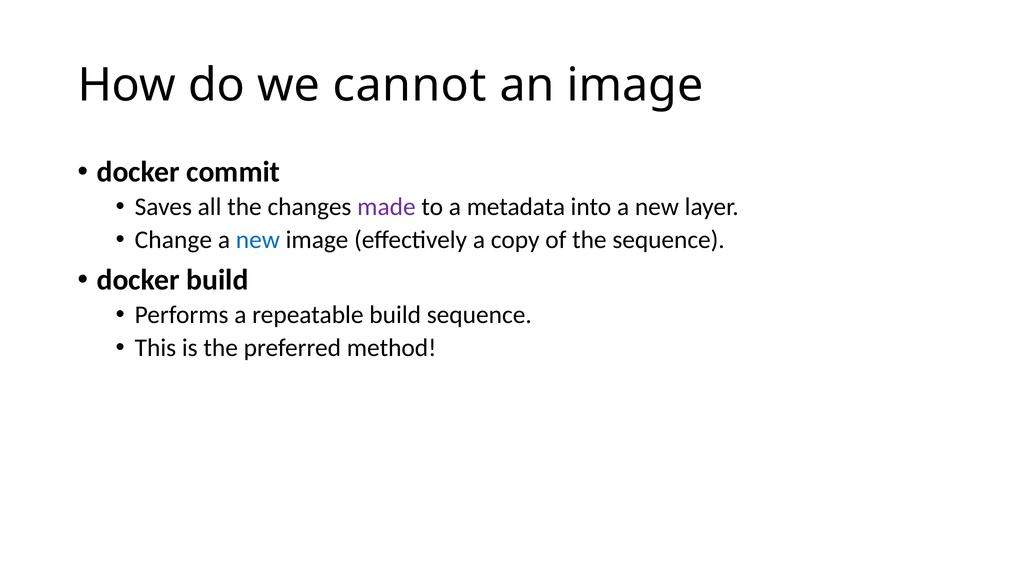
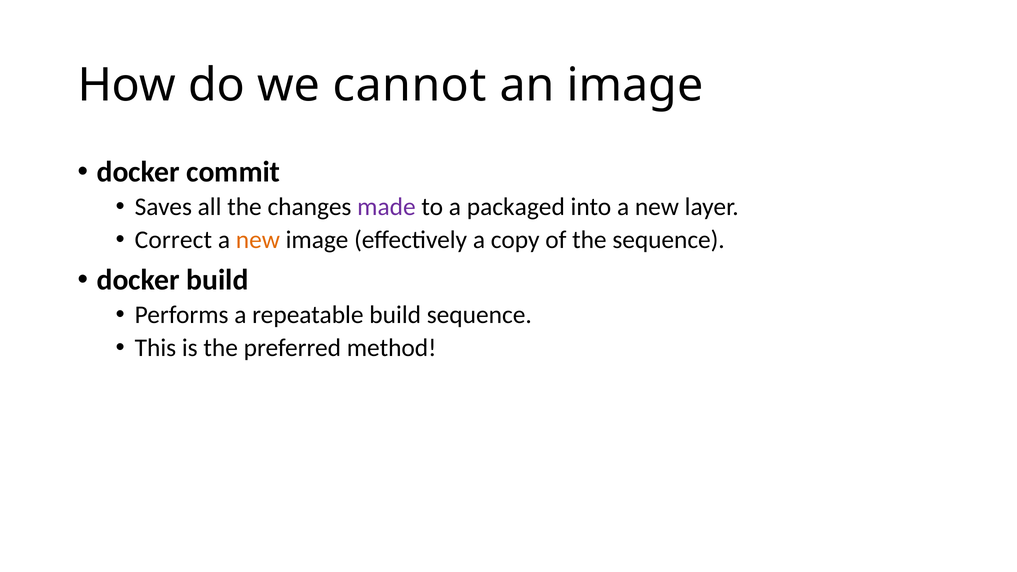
metadata: metadata -> packaged (516, 207)
Change: Change -> Correct (173, 240)
new colour: blue -> orange (258, 240)
